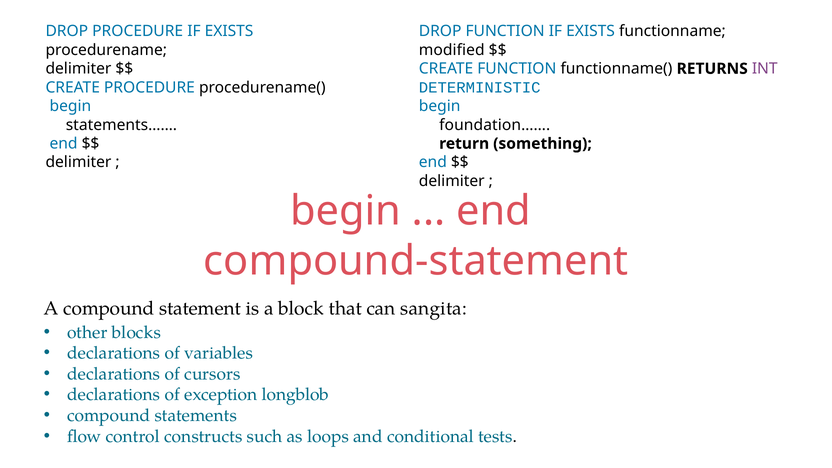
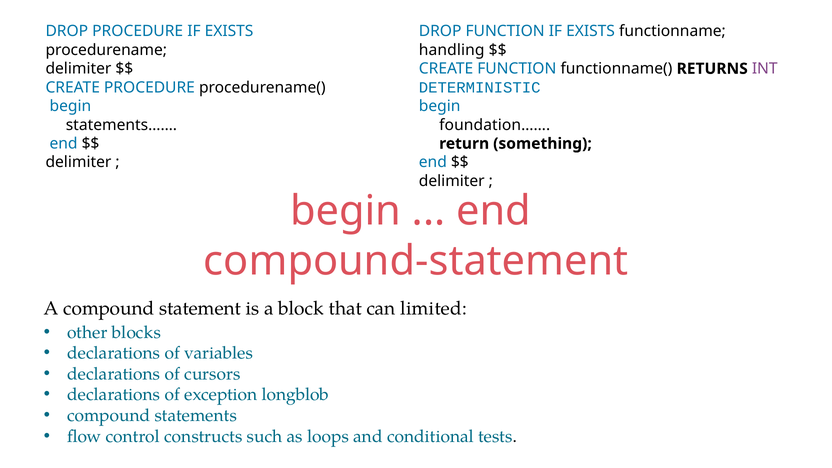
modified: modified -> handling (452, 50)
sangita: sangita -> limited (434, 309)
